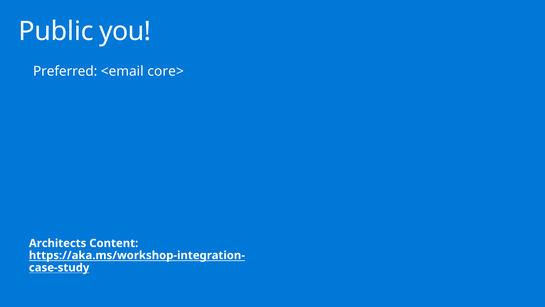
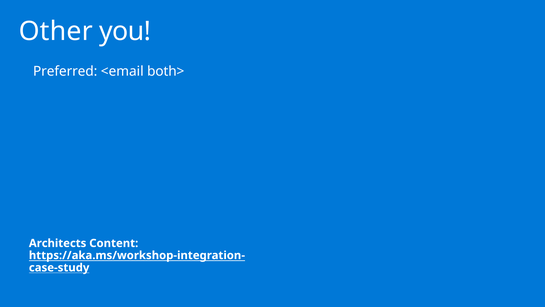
Public: Public -> Other (56, 31)
core>: core> -> both> (166, 71)
